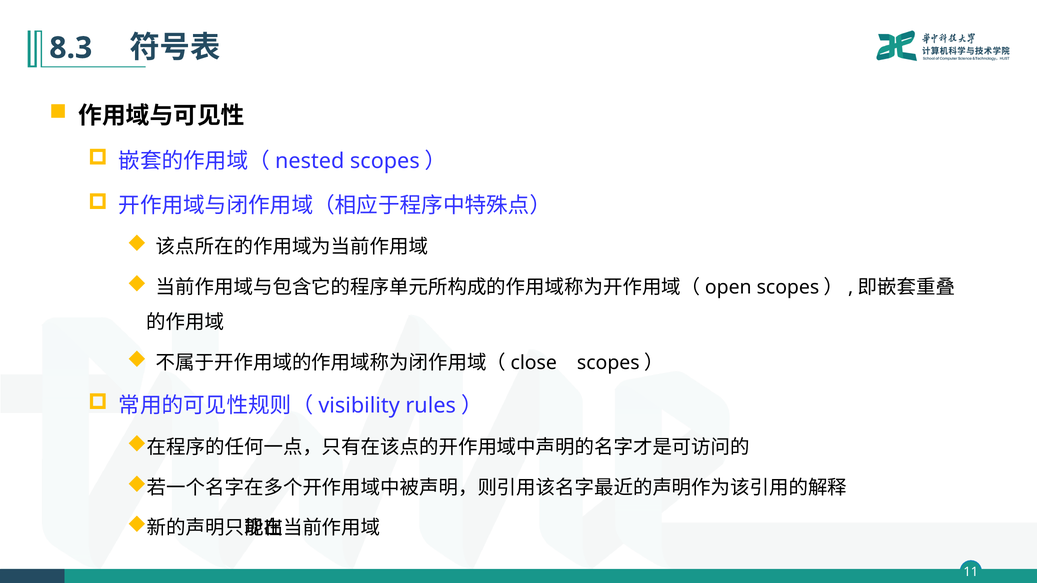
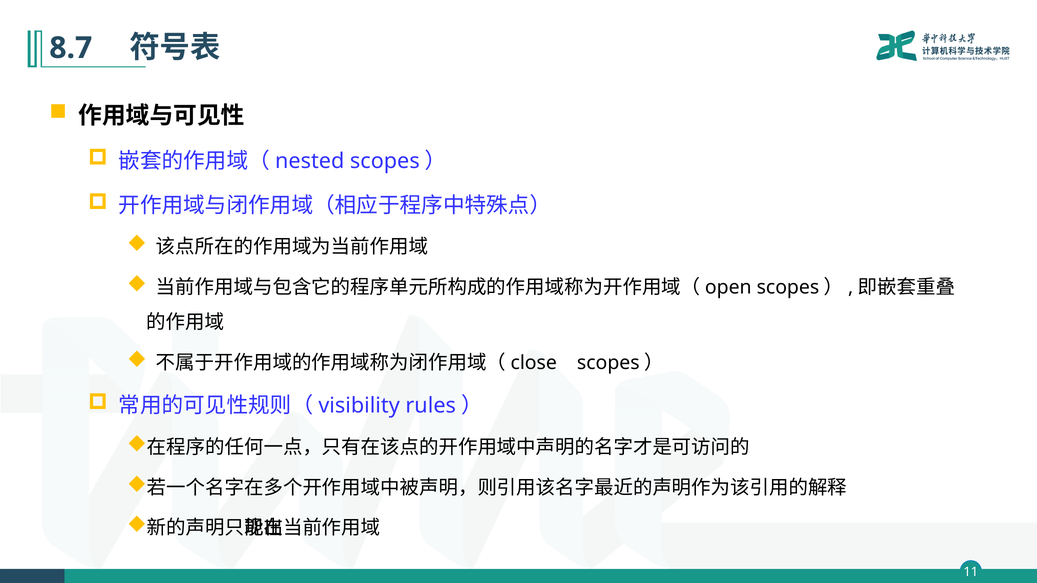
8.3: 8.3 -> 8.7 (71, 48)
